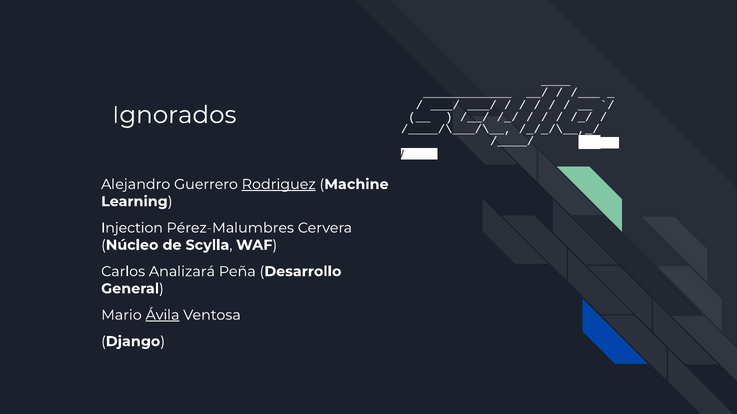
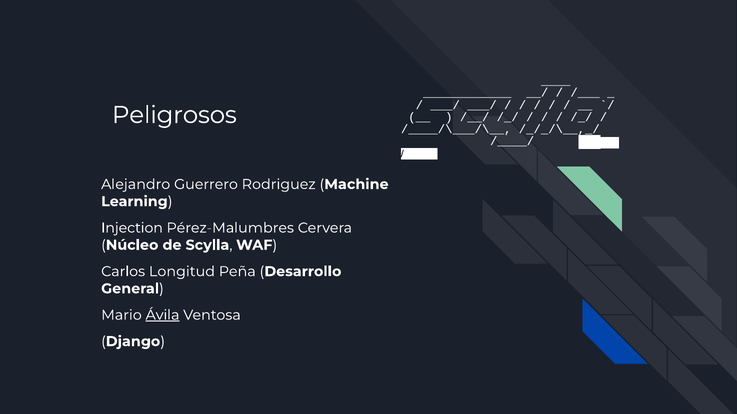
Ignorados: Ignorados -> Peligrosos (174, 115)
Rodriguez underline: present -> none (279, 185)
Analizará: Analizará -> Longitud (182, 272)
